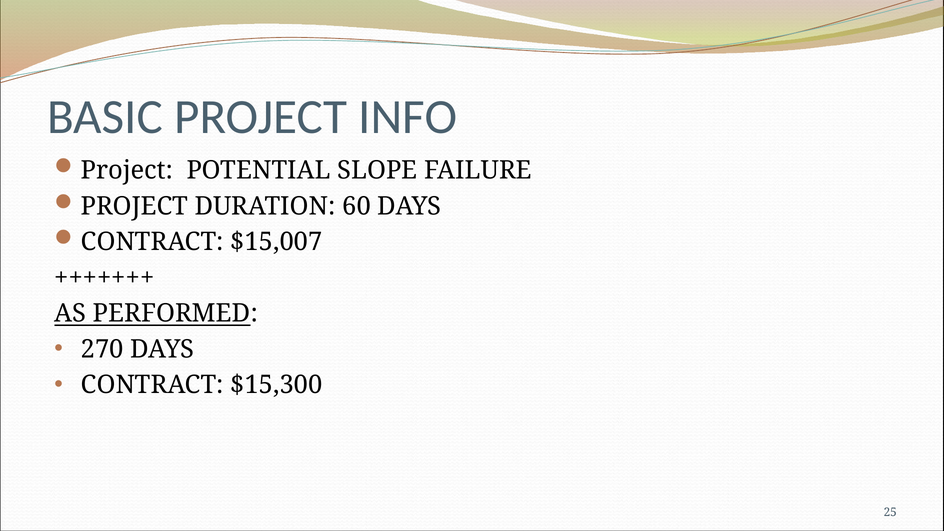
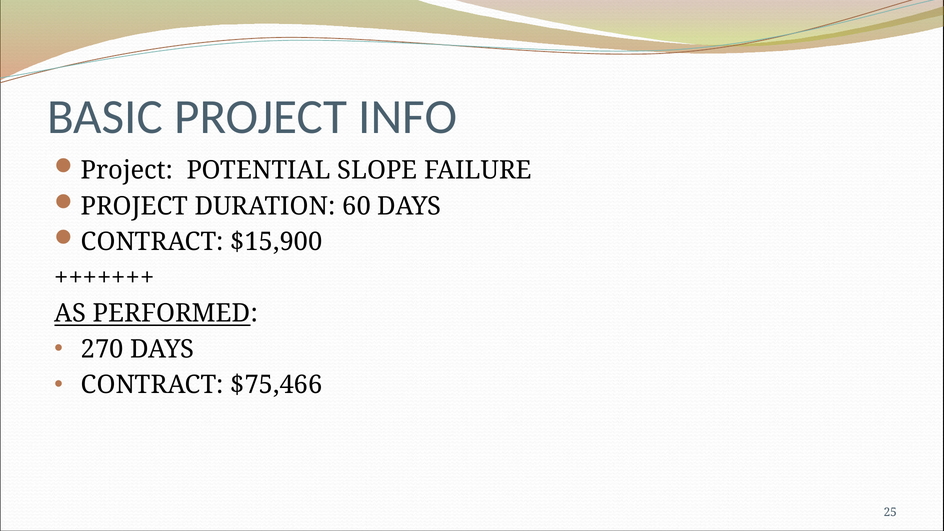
$15,007: $15,007 -> $15,900 (276, 242)
$15,300: $15,300 -> $75,466 (276, 385)
